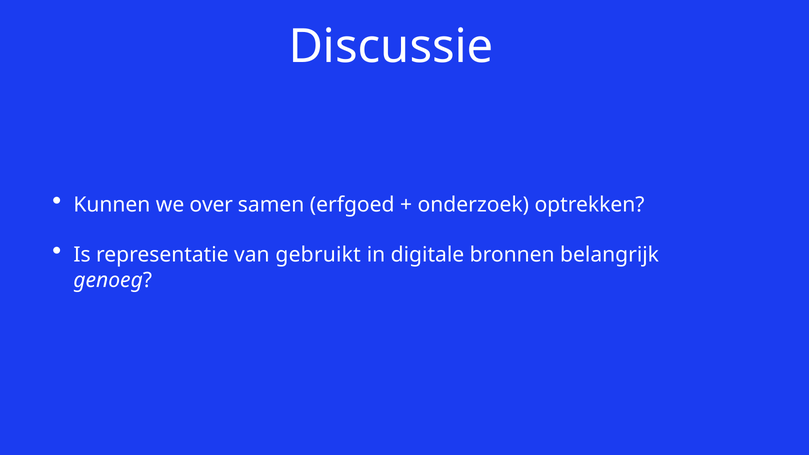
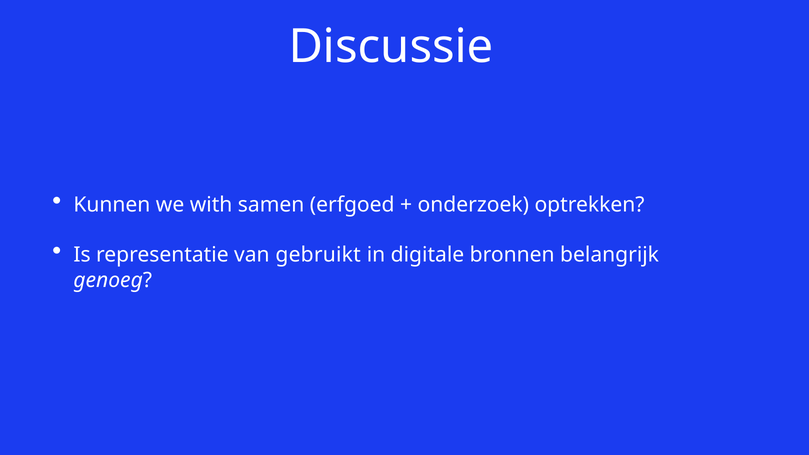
over: over -> with (211, 205)
